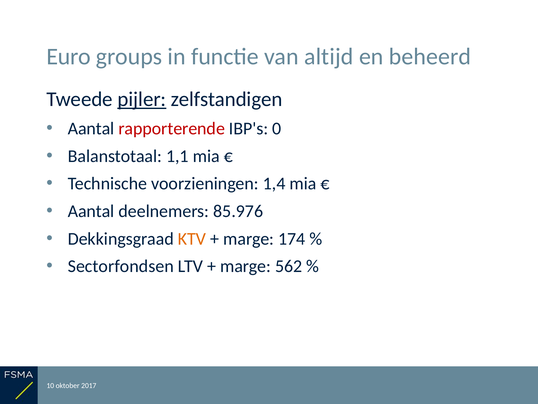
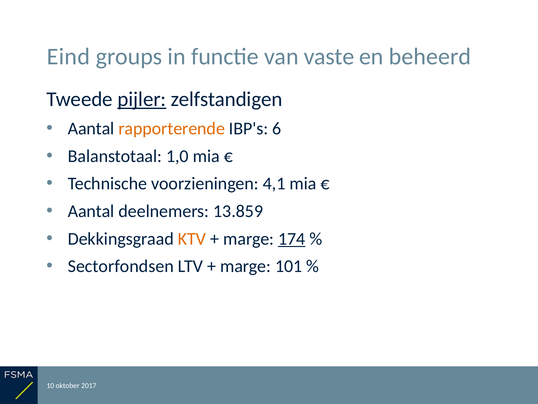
Euro: Euro -> Eind (68, 56)
altijd: altijd -> vaste (329, 56)
rapporterende colour: red -> orange (172, 128)
0: 0 -> 6 (277, 128)
1,1: 1,1 -> 1,0 (177, 156)
1,4: 1,4 -> 4,1 (274, 183)
85.976: 85.976 -> 13.859 (238, 211)
174 underline: none -> present (292, 238)
562: 562 -> 101 (289, 266)
